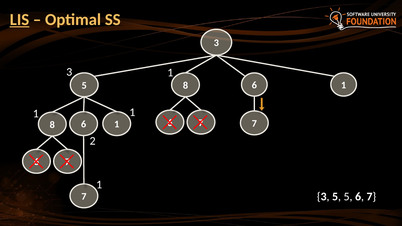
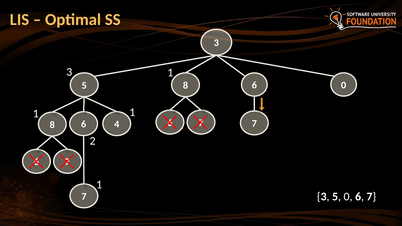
LIS underline: present -> none (19, 20)
1: 1 -> 0 (344, 85)
1: 1 -> 4 (117, 124)
5 5: 5 -> 0 (348, 197)
